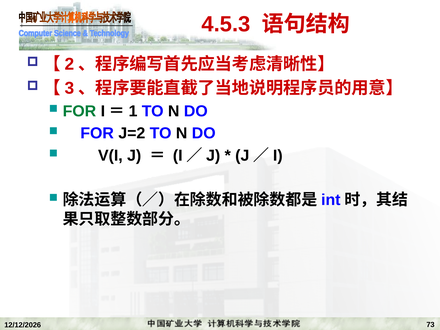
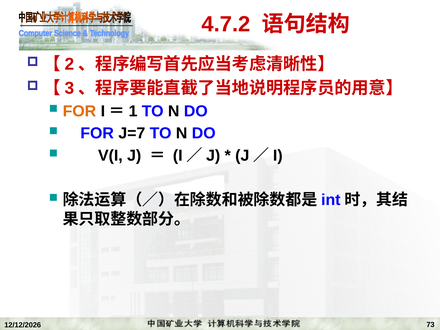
4.5.3: 4.5.3 -> 4.7.2 (226, 24)
FOR colour: green -> orange (79, 111)
J=2: J=2 -> J=7 (132, 133)
